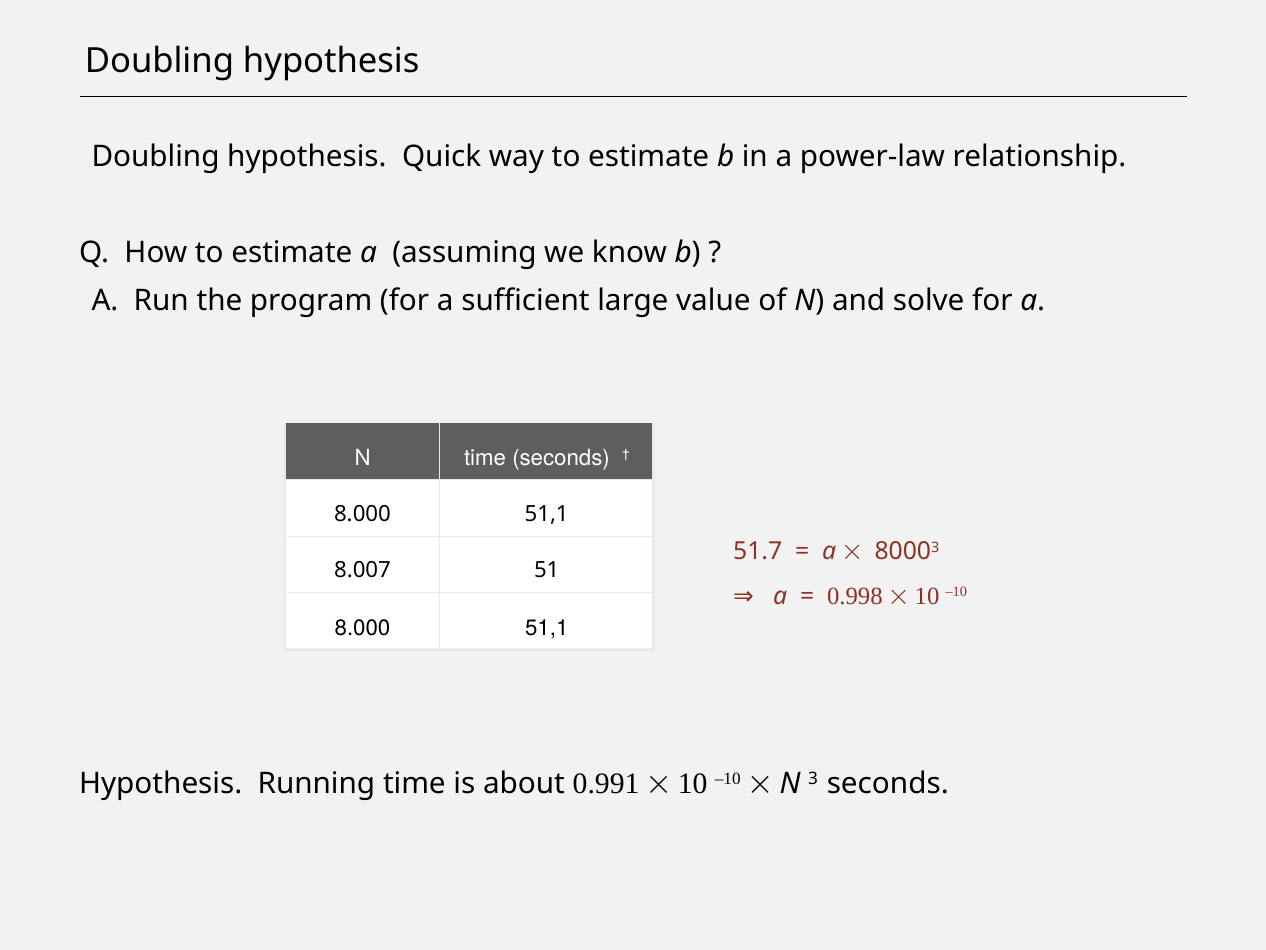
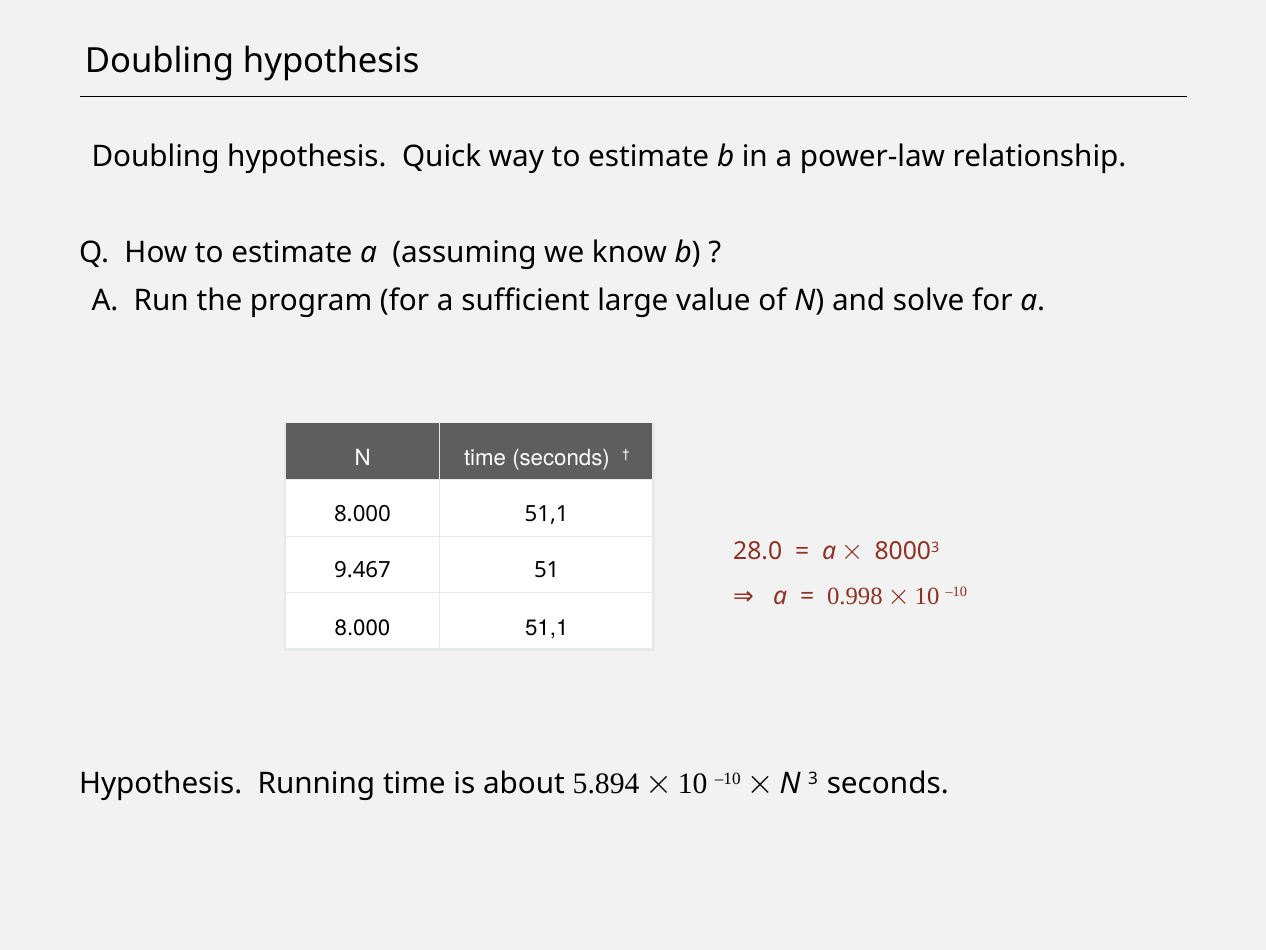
51.7: 51.7 -> 28.0 (758, 551)
8.007: 8.007 -> 9.467 (363, 570)
0.991: 0.991 -> 5.894 (606, 783)
